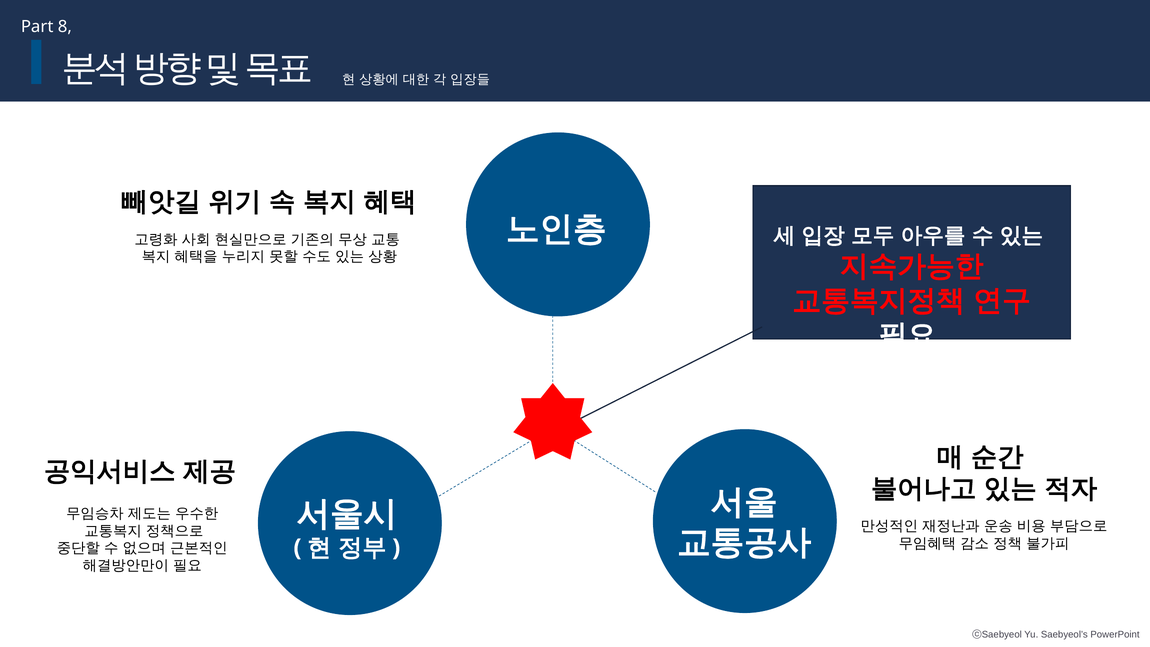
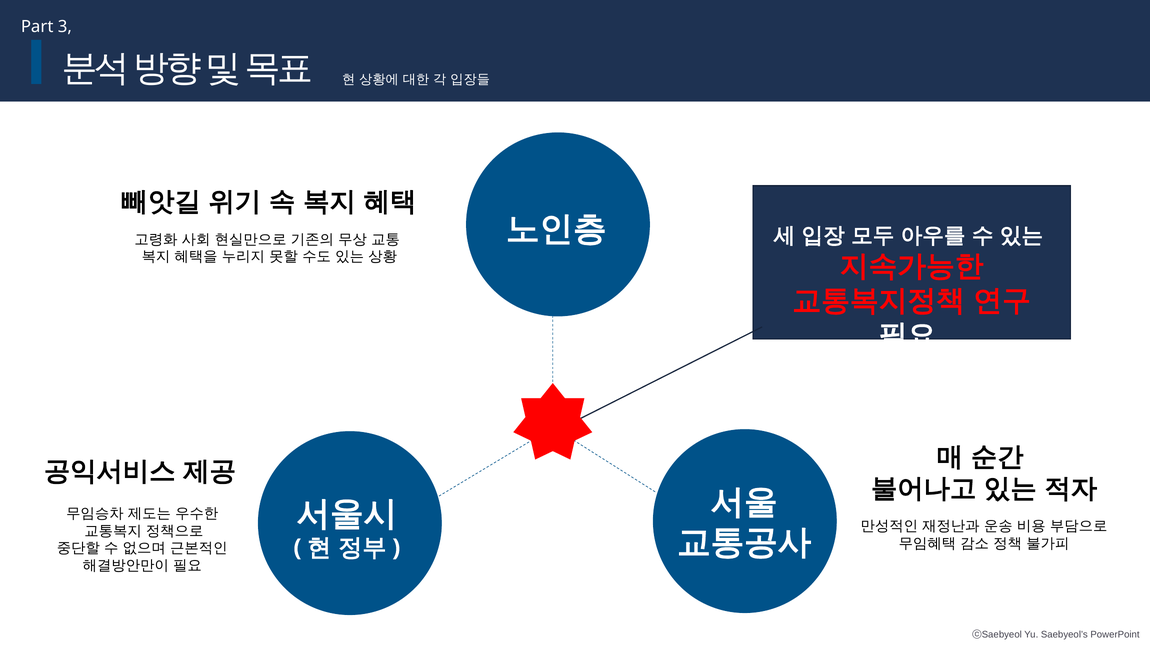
8: 8 -> 3 (65, 27)
